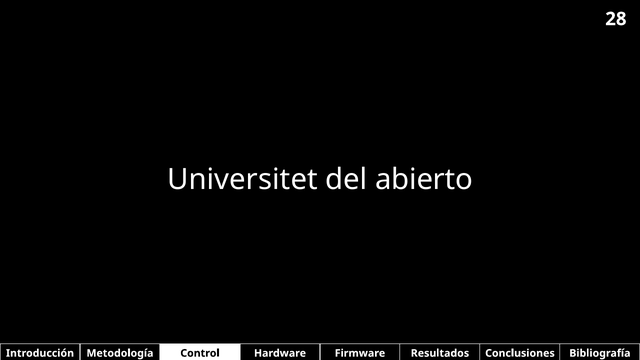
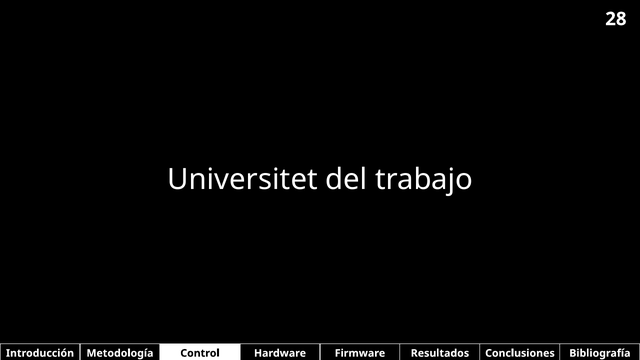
abierto: abierto -> trabajo (424, 180)
